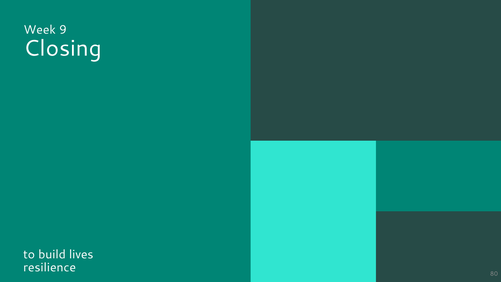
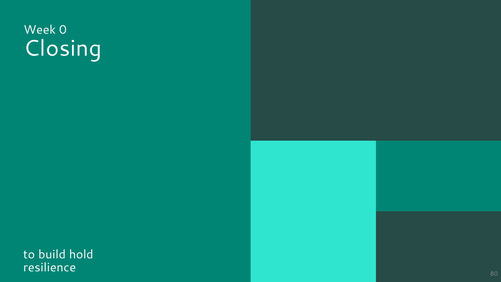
9: 9 -> 0 (63, 30)
lives: lives -> hold (81, 254)
